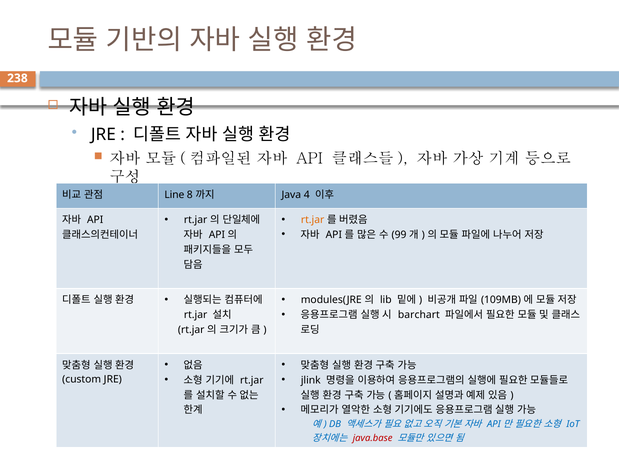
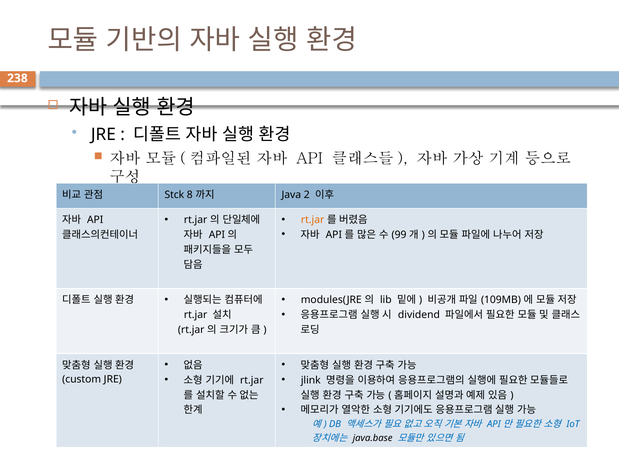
Line: Line -> Stck (174, 195)
4: 4 -> 2 (307, 195)
barchart: barchart -> dividend (419, 315)
java.base colour: red -> black (373, 438)
